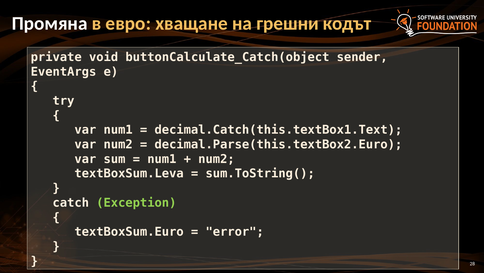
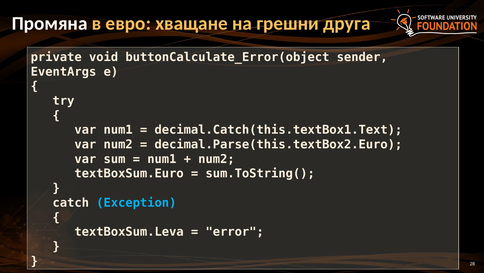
кодът: кодът -> друга (347, 24)
buttonCalculate_Catch(object: buttonCalculate_Catch(object -> buttonCalculate_Error(object (227, 57)
textBoxSum.Leva: textBoxSum.Leva -> textBoxSum.Euro (129, 173)
Exception colour: light green -> light blue (136, 202)
textBoxSum.Euro: textBoxSum.Euro -> textBoxSum.Leva (129, 231)
